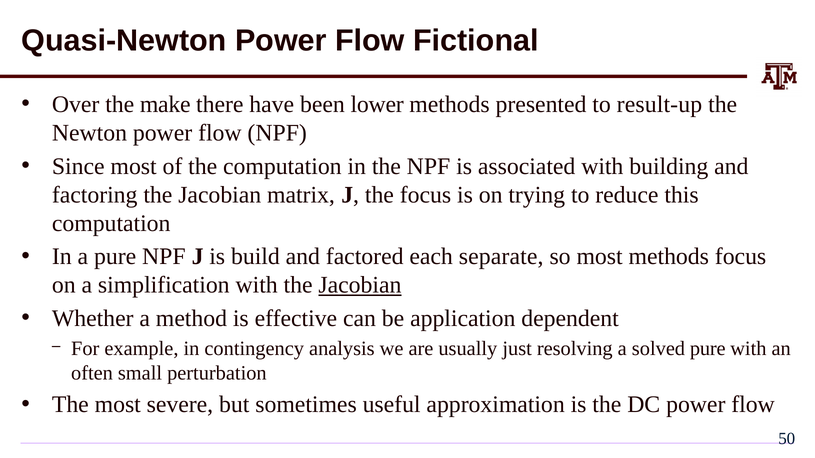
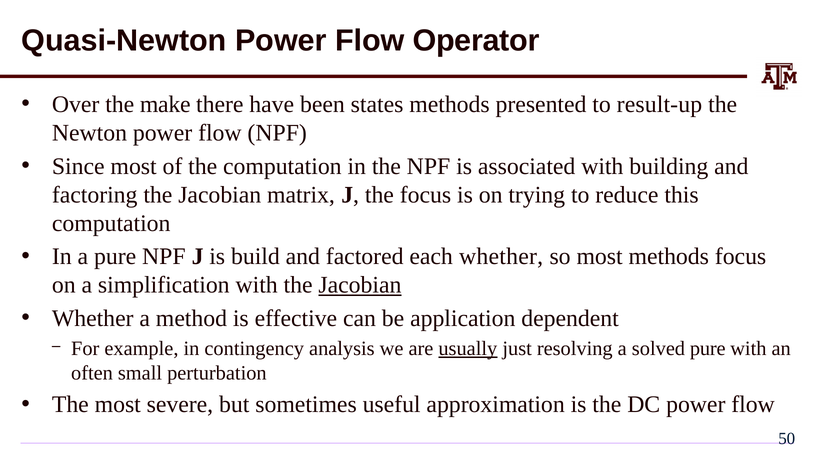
Fictional: Fictional -> Operator (476, 41)
lower: lower -> states (377, 105)
each separate: separate -> whether (501, 257)
usually underline: none -> present (468, 349)
